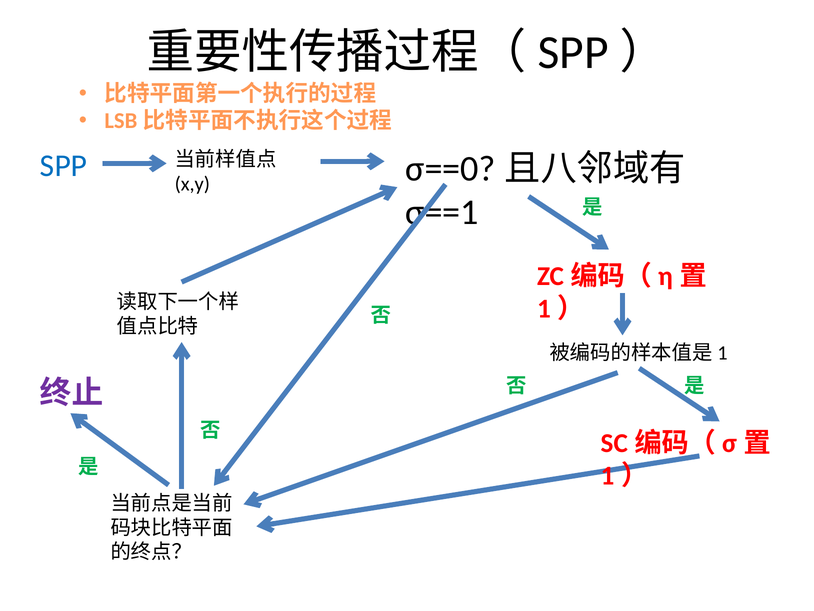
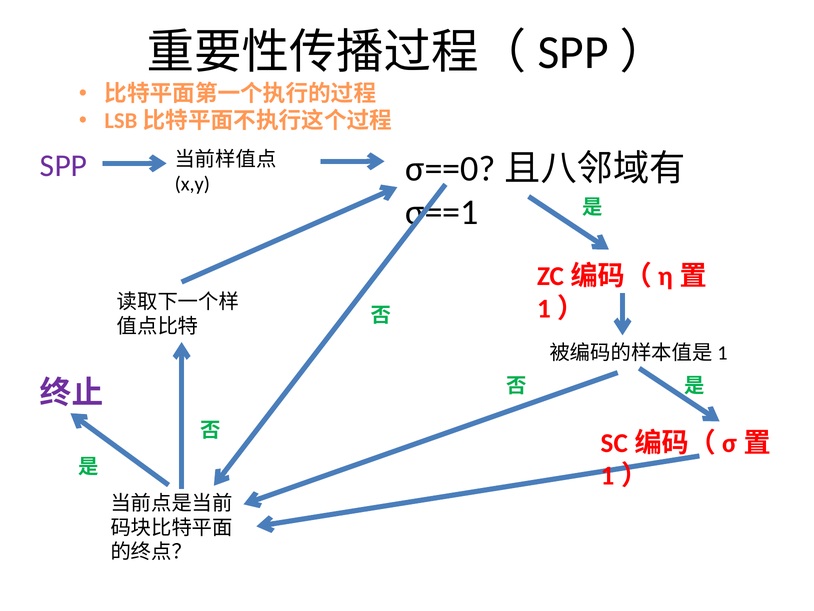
SPP colour: blue -> purple (64, 166)
